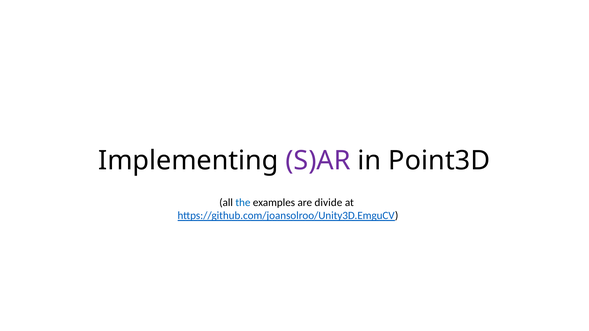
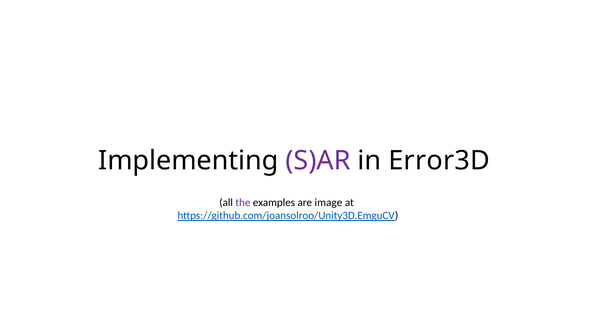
Point3D: Point3D -> Error3D (439, 161)
the colour: blue -> purple (243, 203)
divide: divide -> image (328, 203)
